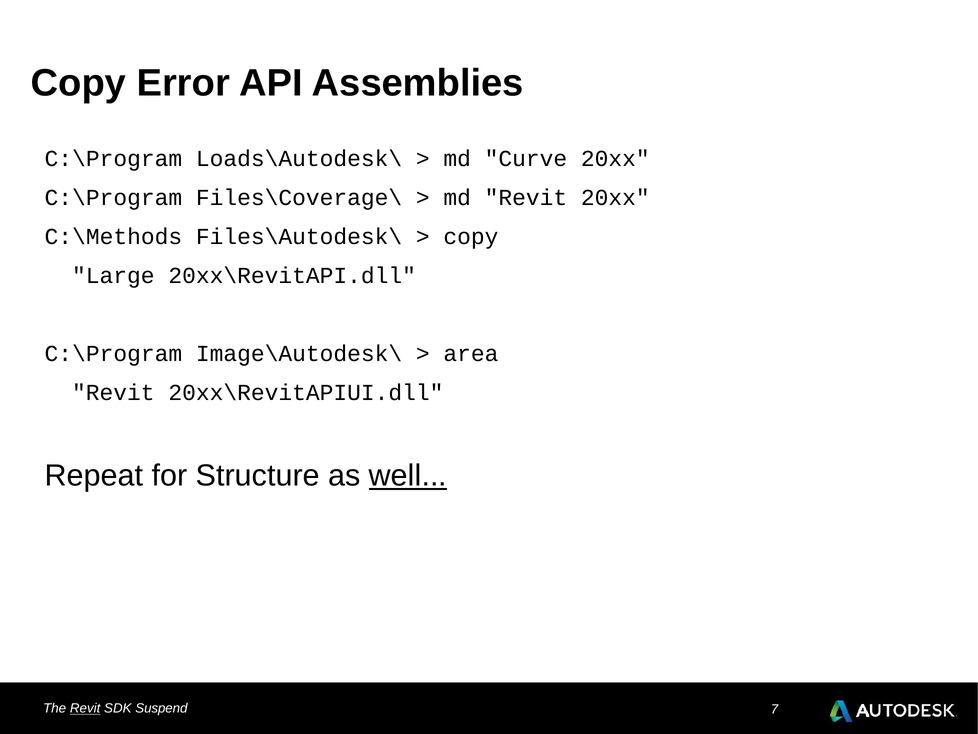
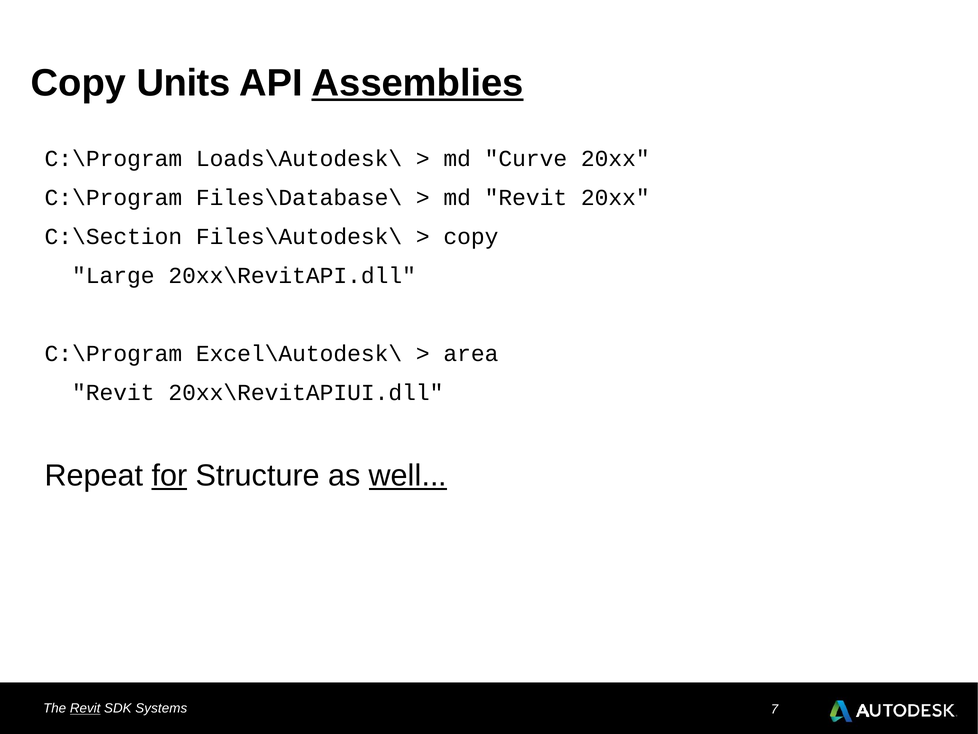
Error: Error -> Units (183, 83)
Assemblies underline: none -> present (418, 83)
Files\Coverage\: Files\Coverage\ -> Files\Database\ (299, 198)
C:\Methods: C:\Methods -> C:\Section (113, 237)
Image\Autodesk\: Image\Autodesk\ -> Excel\Autodesk\ (299, 353)
for underline: none -> present (169, 475)
Suspend: Suspend -> Systems (161, 708)
